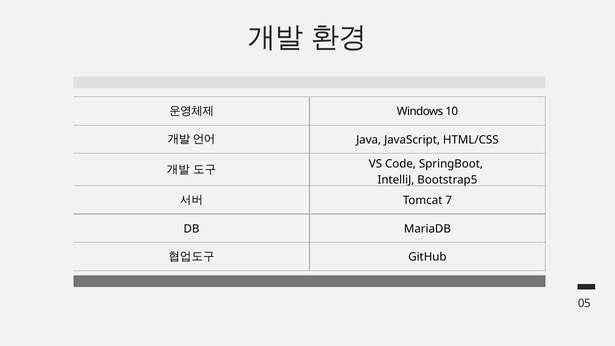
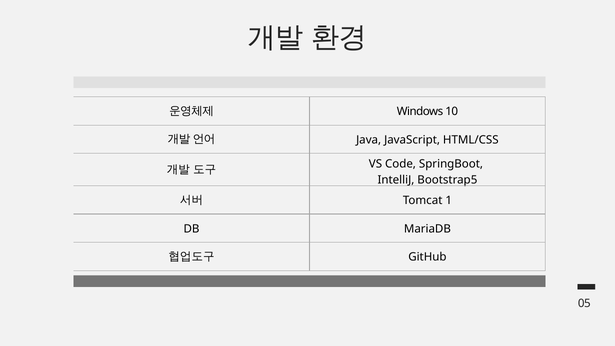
7: 7 -> 1 (449, 200)
